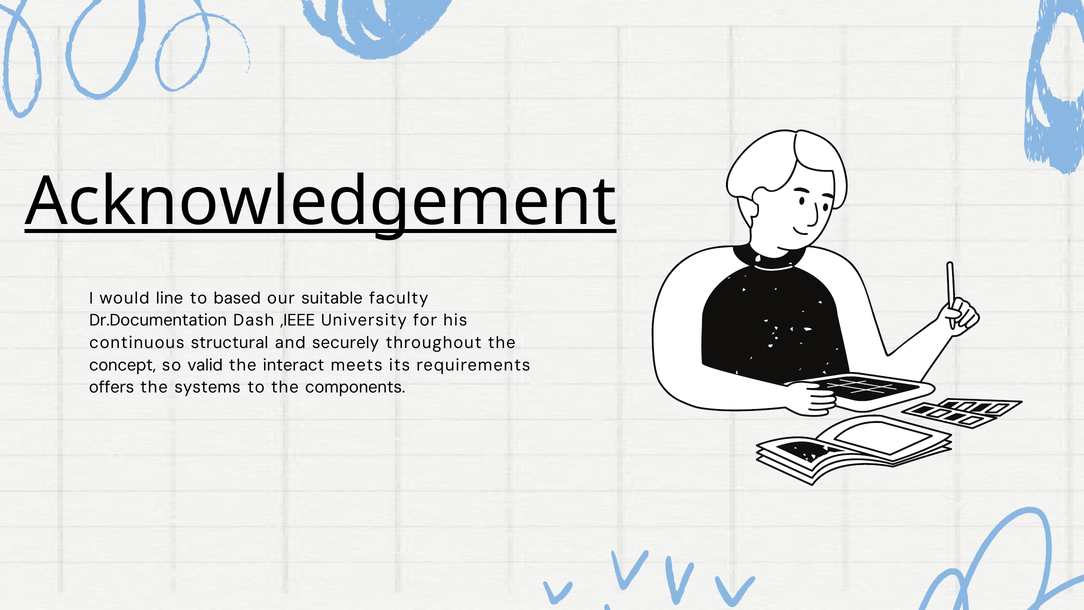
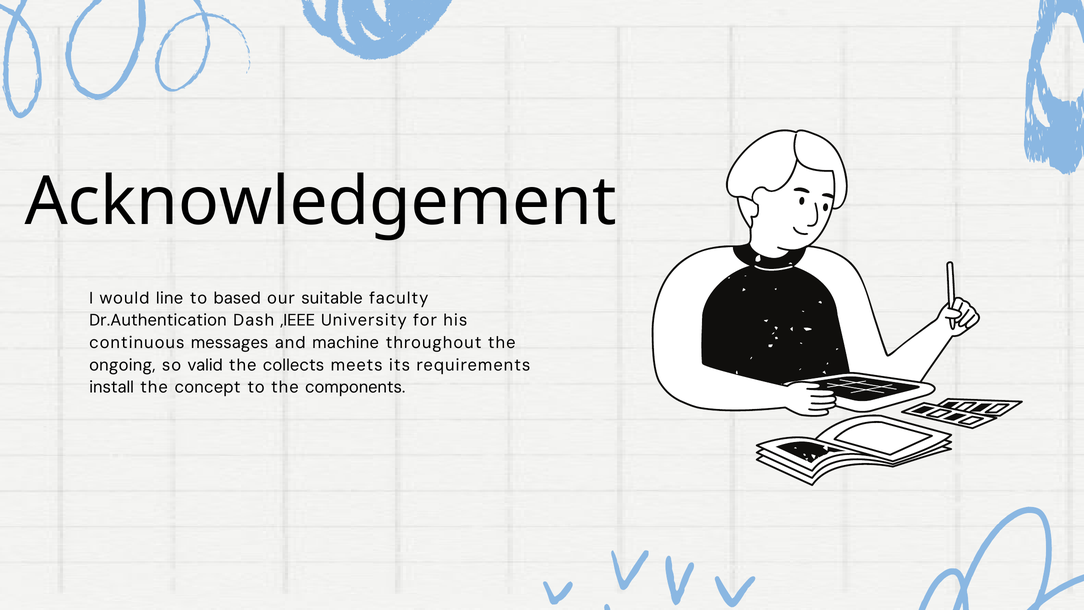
Acknowledgement underline: present -> none (321, 202)
Dr.Documentation: Dr.Documentation -> Dr.Authentication (158, 320)
structural: structural -> messages (230, 343)
securely: securely -> machine (346, 343)
concept: concept -> ongoing (122, 365)
interact: interact -> collects (294, 365)
offers: offers -> install (112, 387)
systems: systems -> concept (208, 387)
